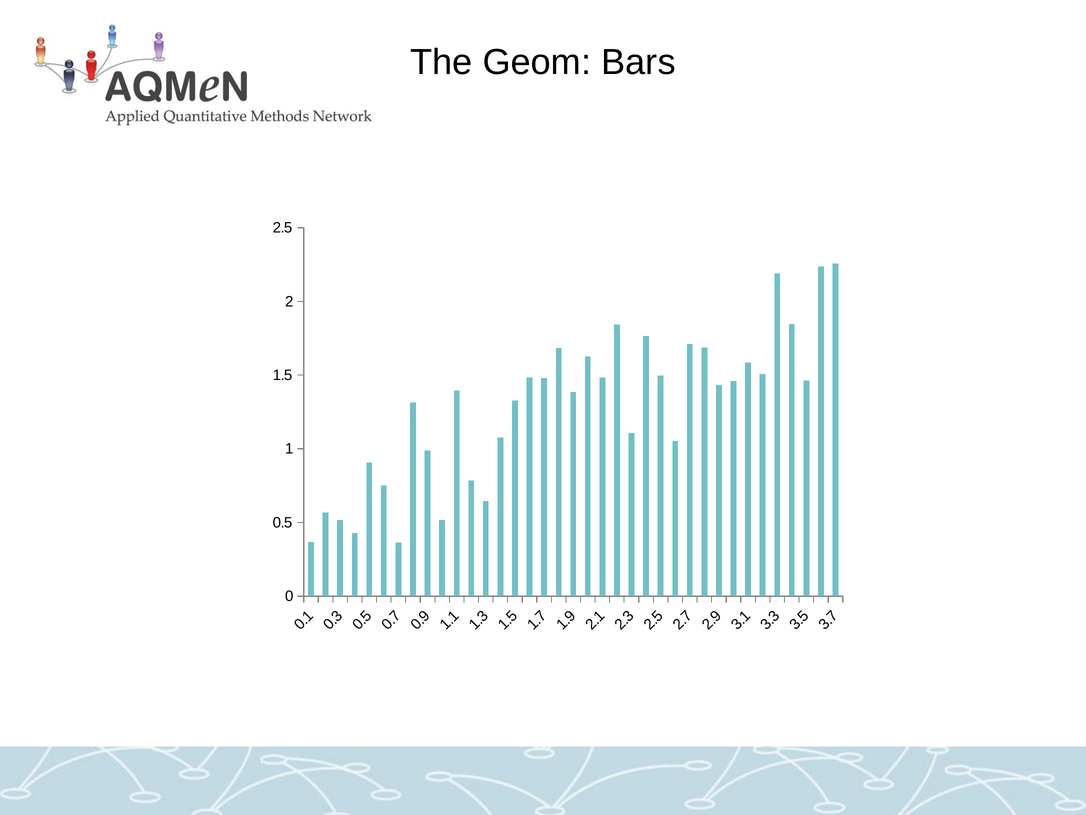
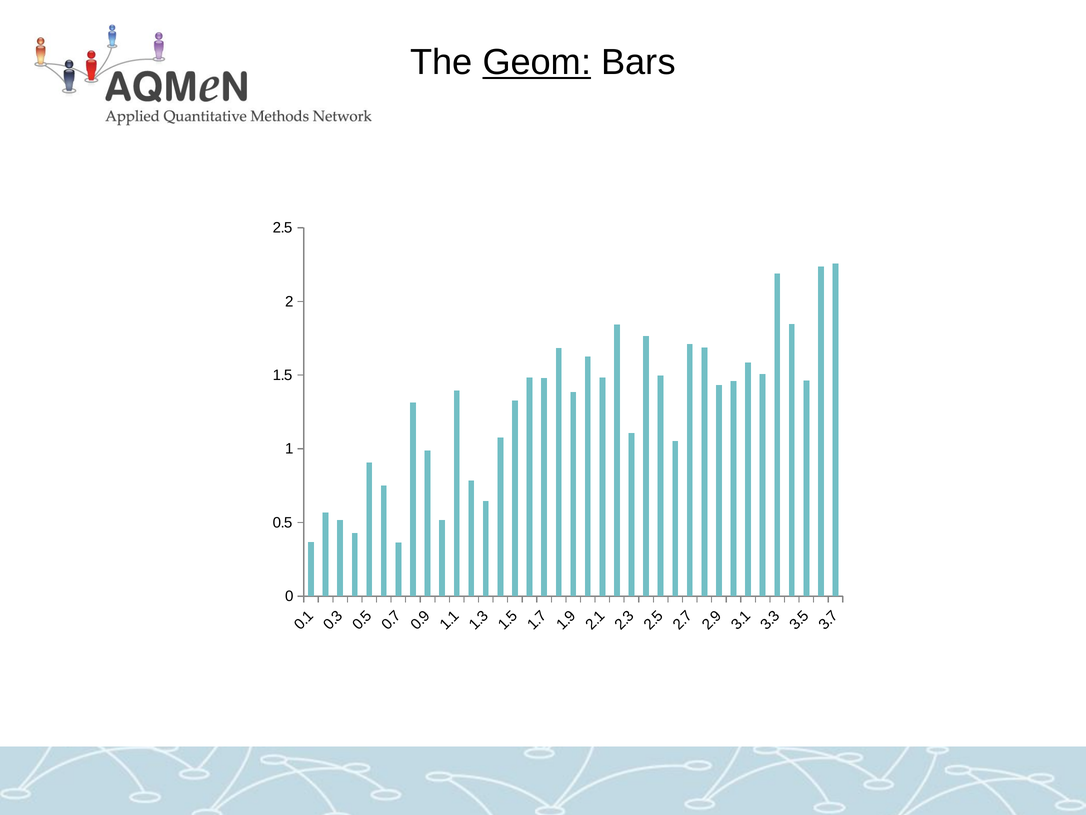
Geom underline: none -> present (537, 62)
